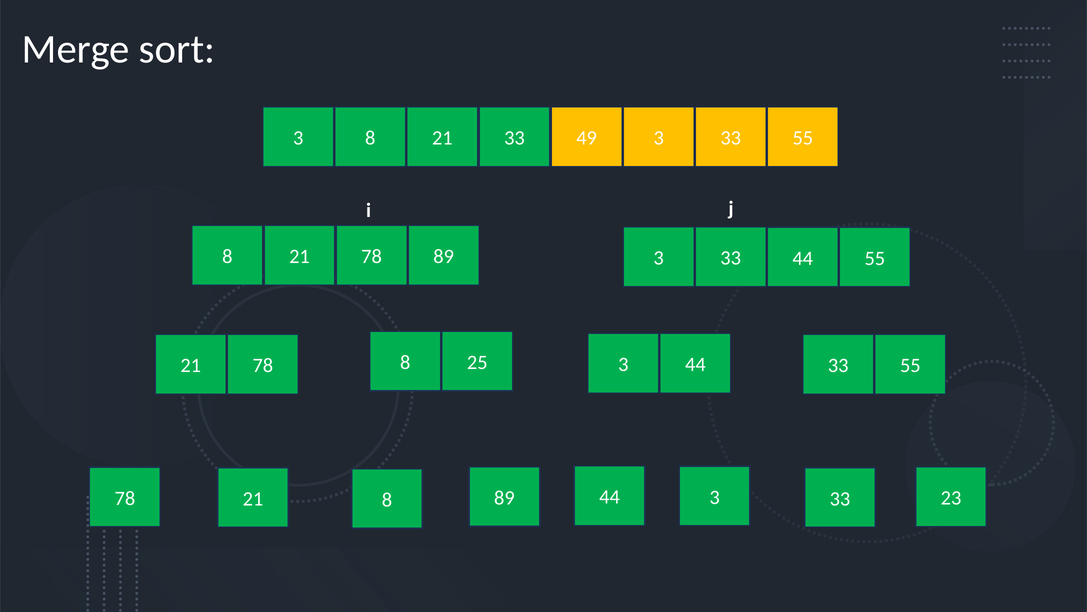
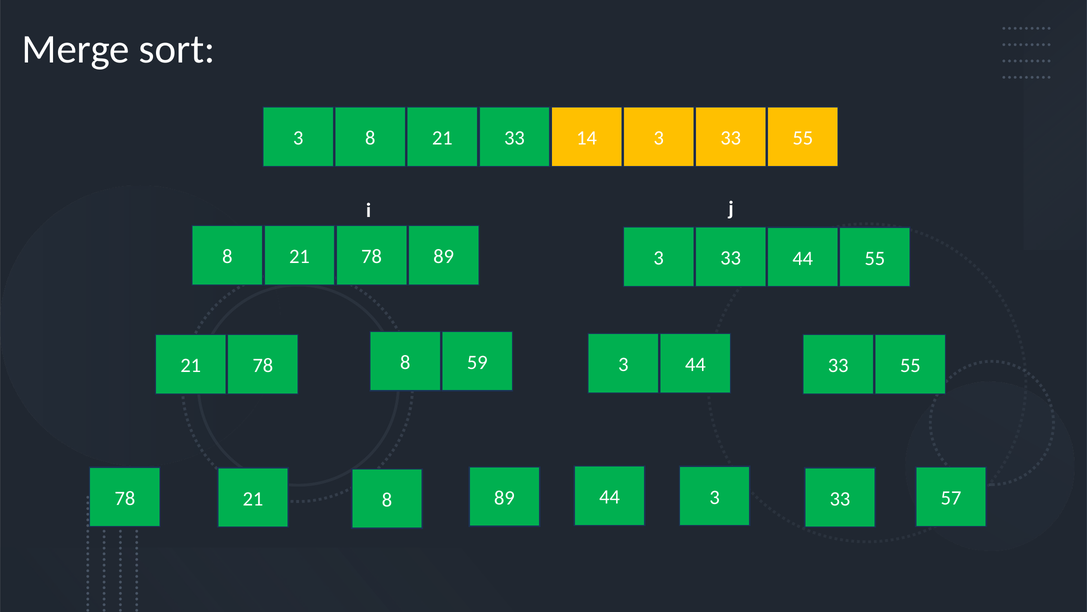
49: 49 -> 14 (587, 138)
25: 25 -> 59 (477, 362)
23: 23 -> 57 (951, 498)
